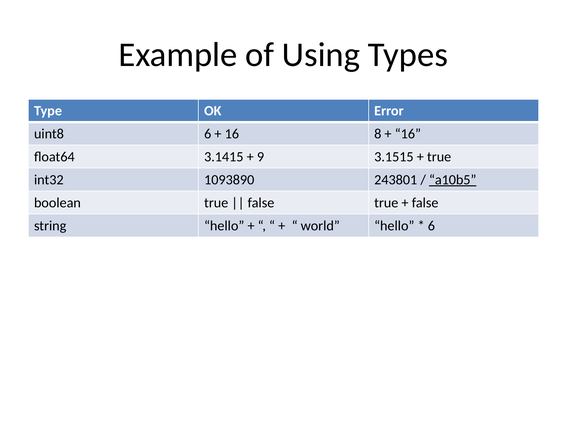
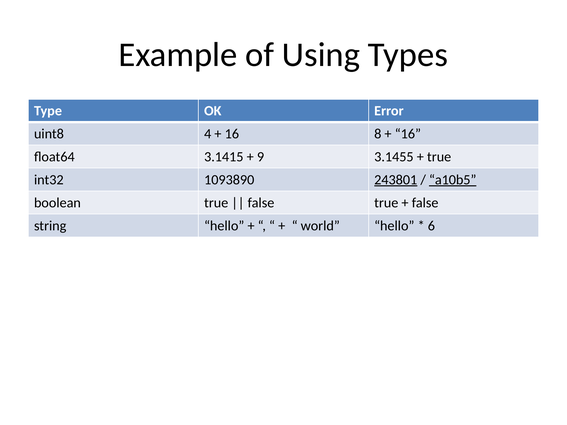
uint8 6: 6 -> 4 (208, 134)
3.1515: 3.1515 -> 3.1455 (394, 157)
243801 underline: none -> present (396, 180)
